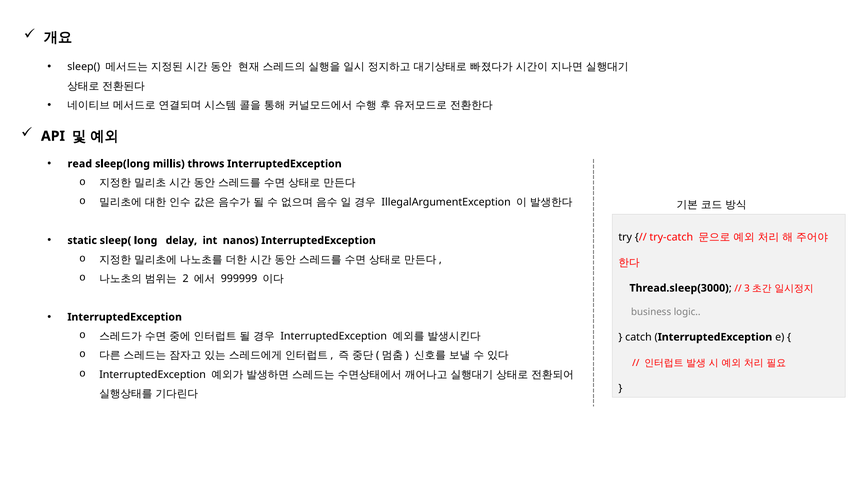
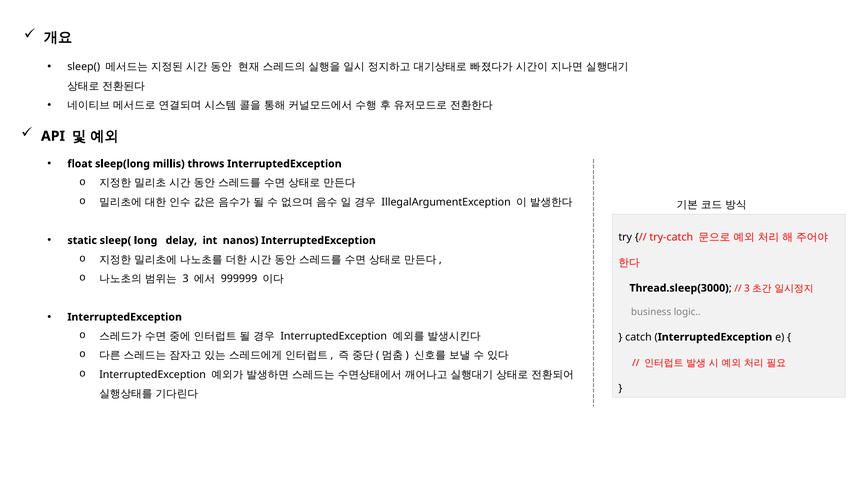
read: read -> float (80, 164)
2: 2 -> 3 (186, 279)
